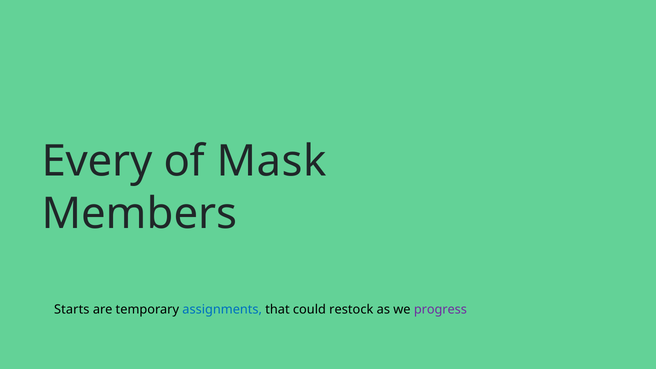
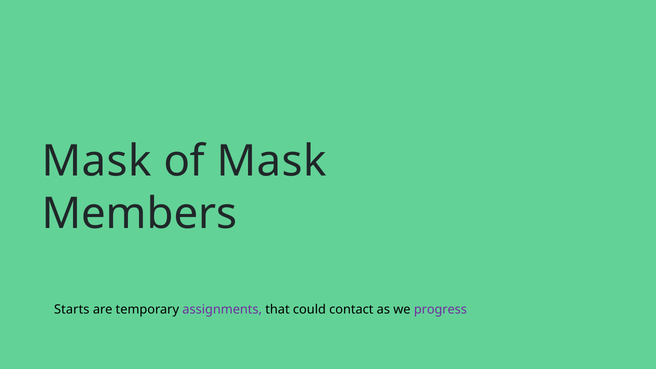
Every: Every -> Mask (97, 161)
assignments colour: blue -> purple (222, 309)
restock: restock -> contact (351, 309)
